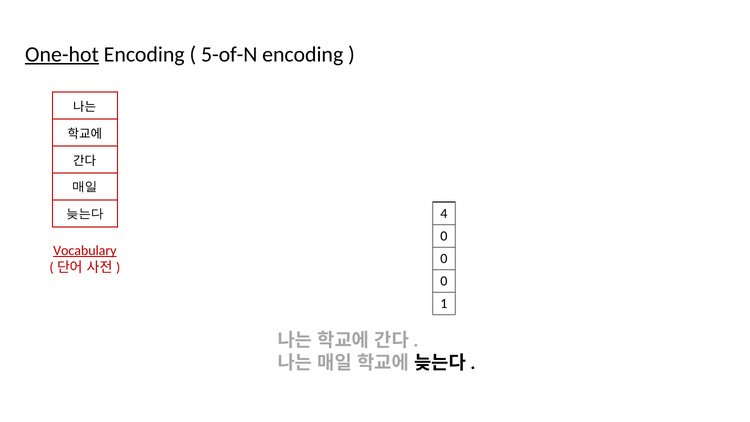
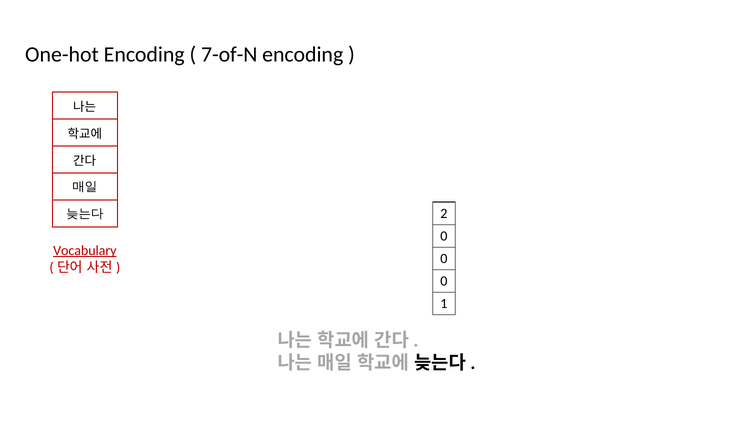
One-hot underline: present -> none (62, 54)
5-of-N: 5-of-N -> 7-of-N (229, 54)
4: 4 -> 2 (444, 214)
